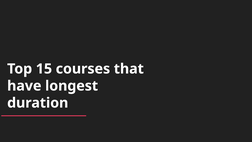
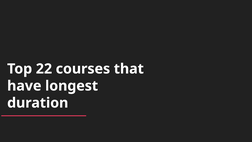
15: 15 -> 22 (44, 69)
